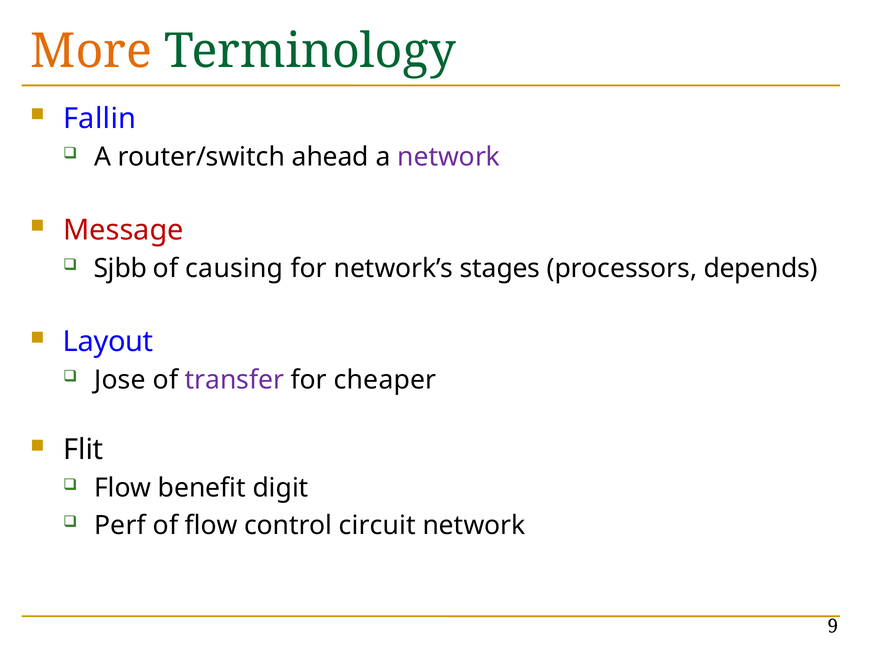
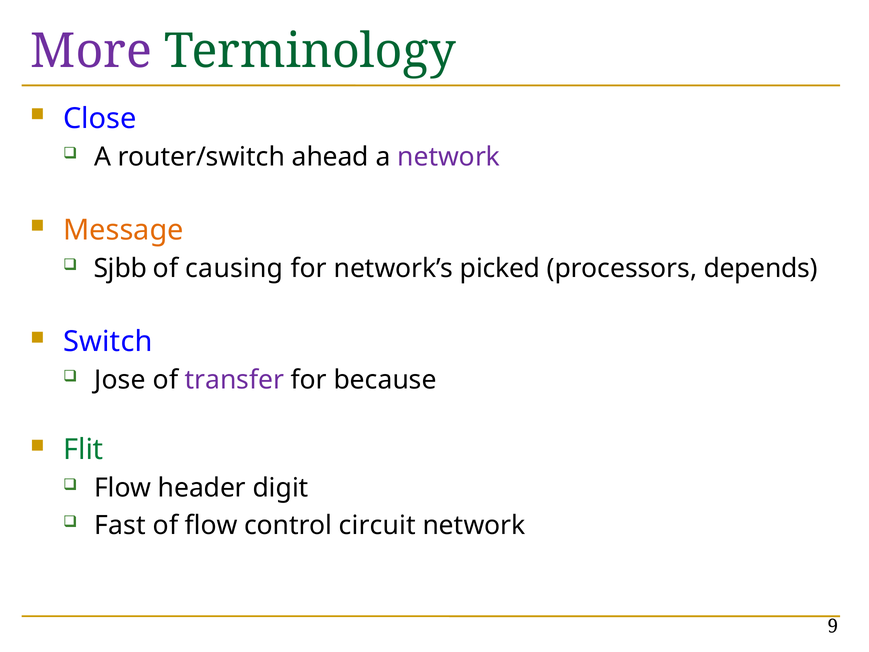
More colour: orange -> purple (91, 51)
Fallin: Fallin -> Close (100, 118)
Message colour: red -> orange (123, 230)
stages: stages -> picked (500, 268)
Layout: Layout -> Switch (108, 341)
cheaper: cheaper -> because (385, 380)
Flit colour: black -> green (83, 450)
benefit: benefit -> header (202, 488)
Perf: Perf -> Fast (120, 525)
